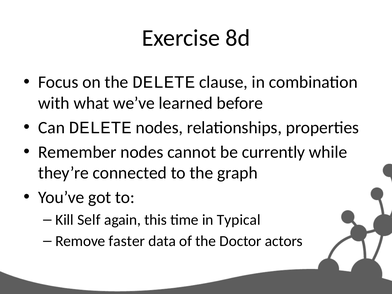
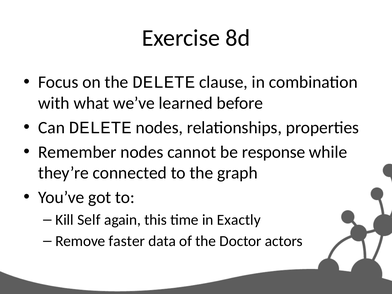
currently: currently -> response (274, 152)
Typical: Typical -> Exactly (239, 220)
